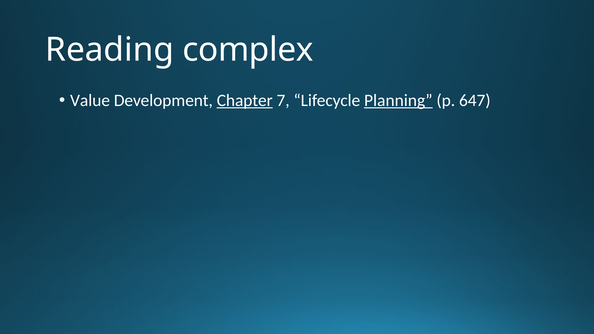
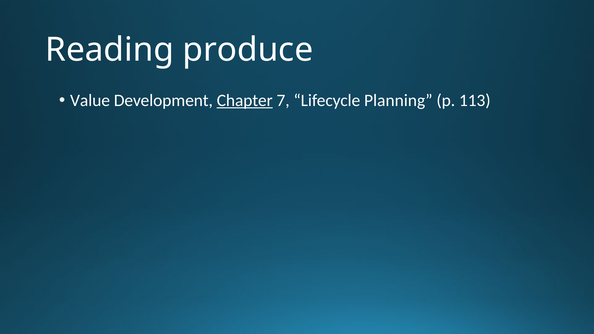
complex: complex -> produce (248, 50)
Planning underline: present -> none (398, 100)
647: 647 -> 113 (475, 100)
